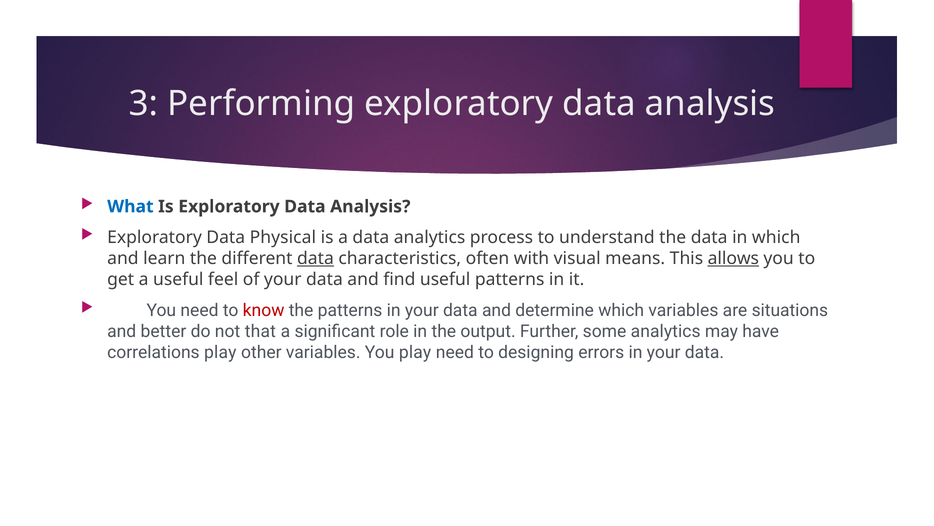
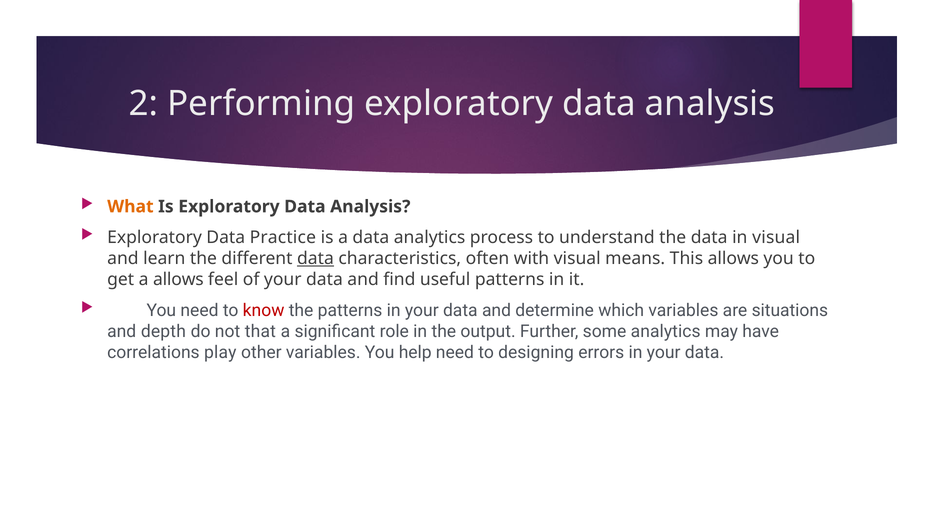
3: 3 -> 2 (144, 104)
What colour: blue -> orange (130, 206)
Physical: Physical -> Practice (283, 237)
in which: which -> visual (776, 237)
allows underline: present -> none (733, 258)
a useful: useful -> allows (178, 279)
better: better -> depth (163, 331)
You play: play -> help (415, 352)
